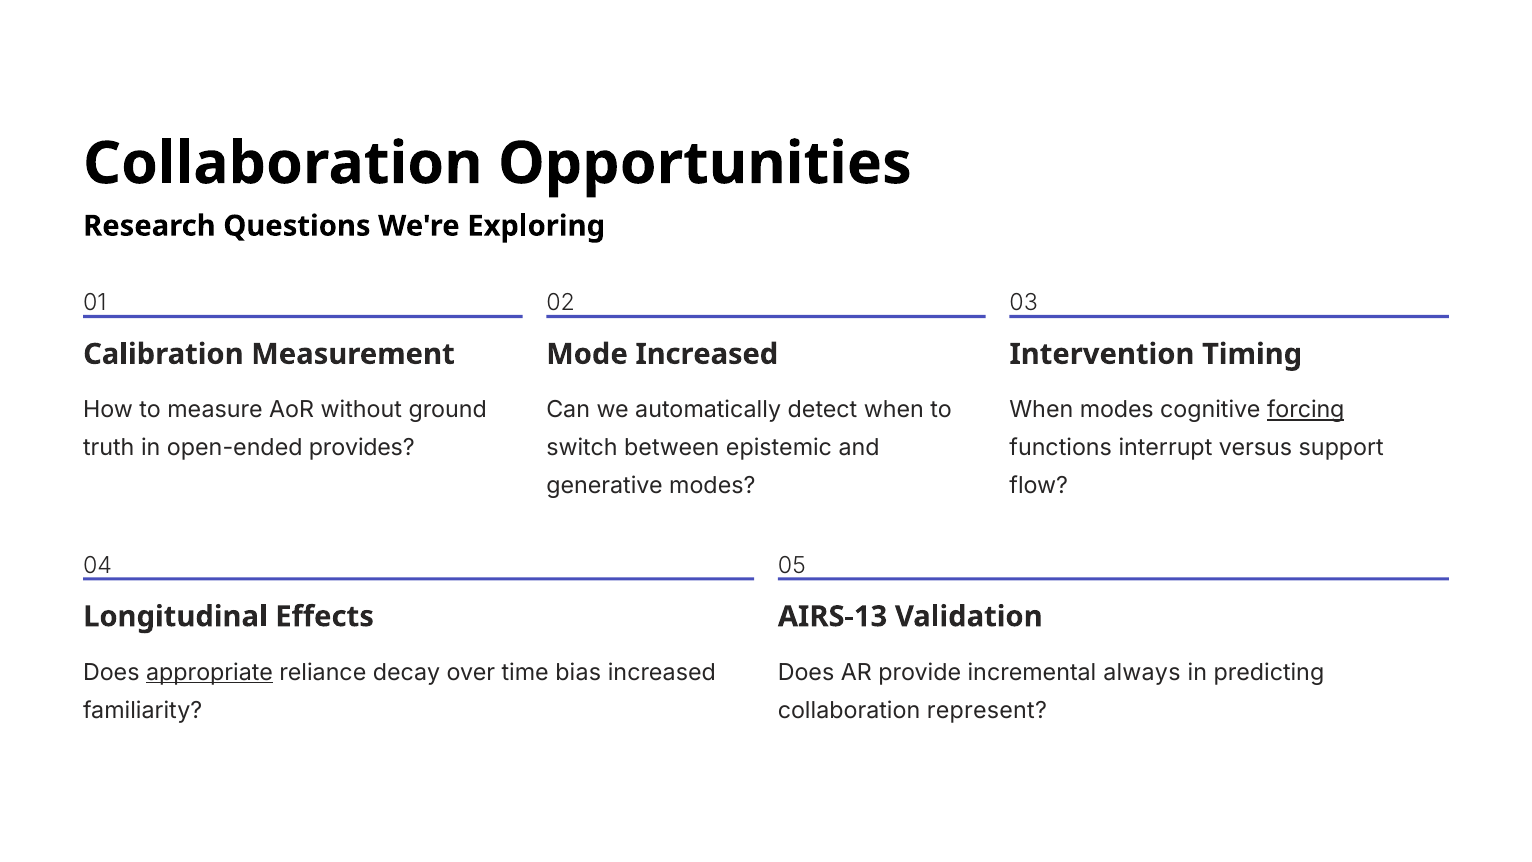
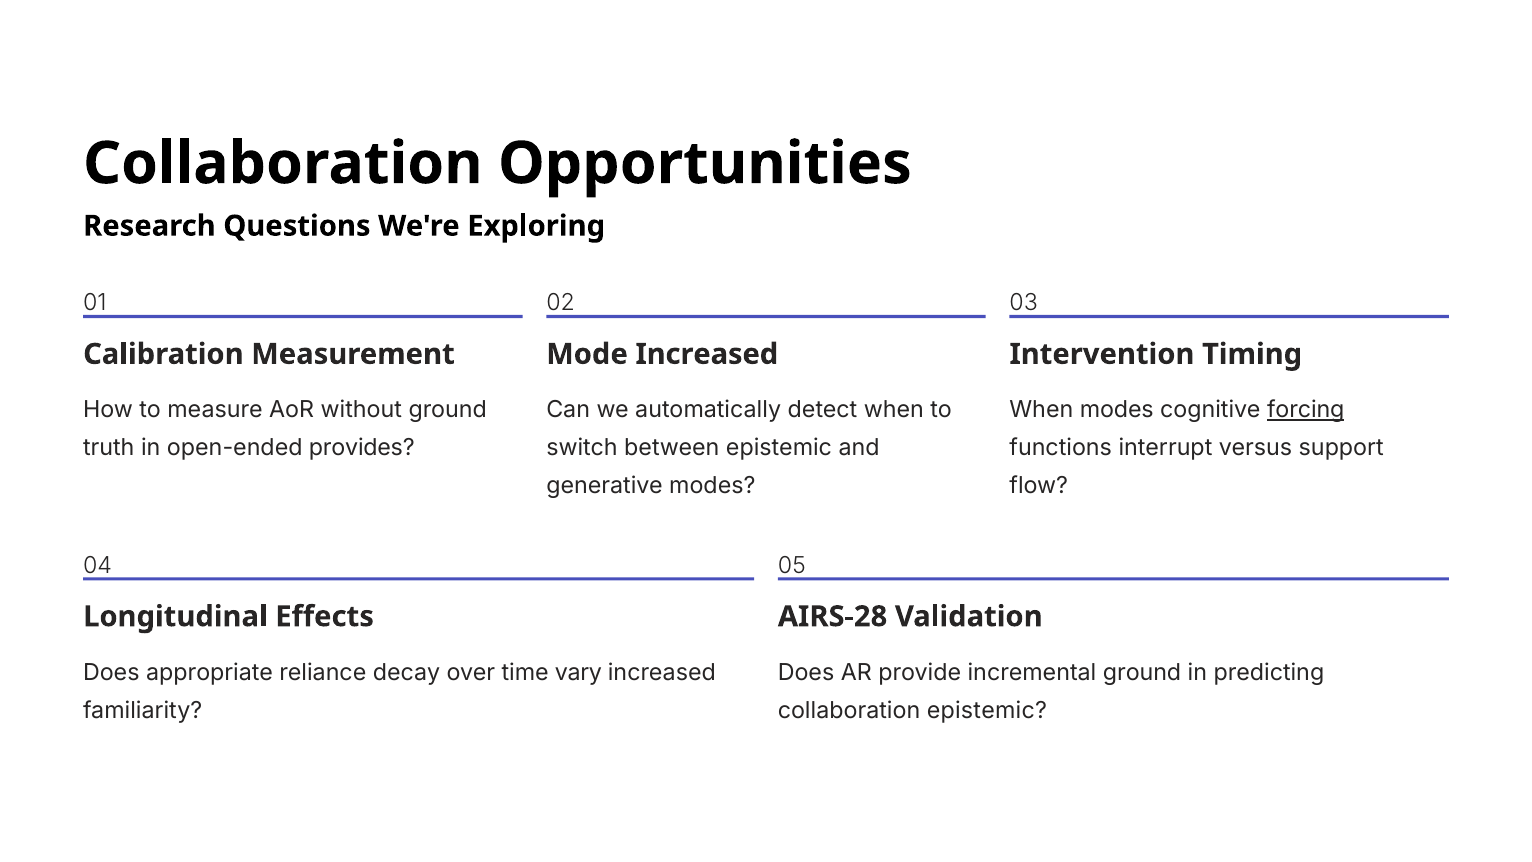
AIRS-13: AIRS-13 -> AIRS-28 (833, 616)
appropriate underline: present -> none (210, 672)
bias: bias -> vary (578, 672)
incremental always: always -> ground (1142, 672)
collaboration represent: represent -> epistemic (987, 710)
